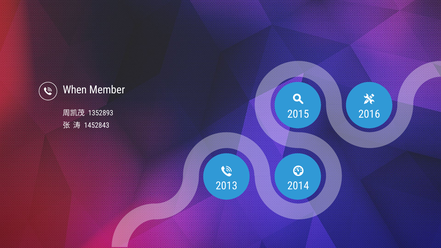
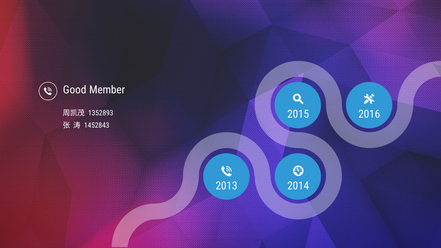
When: When -> Good (75, 90)
